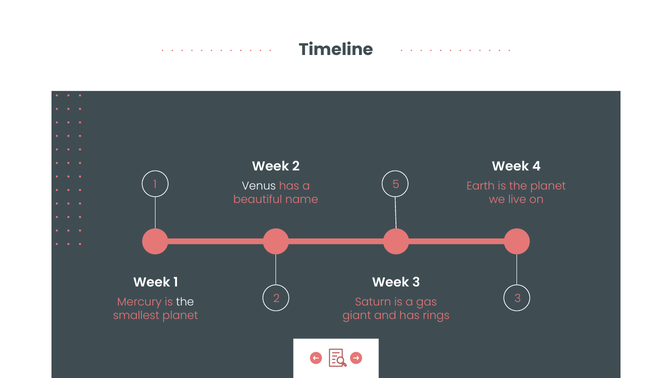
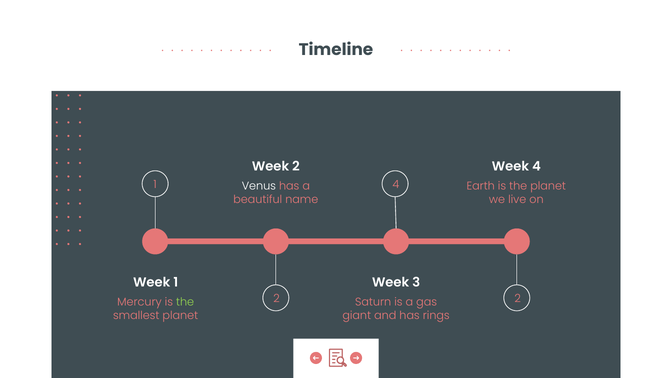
1 5: 5 -> 4 (396, 184)
2 3: 3 -> 2 (518, 299)
the colour: white -> light green (185, 302)
